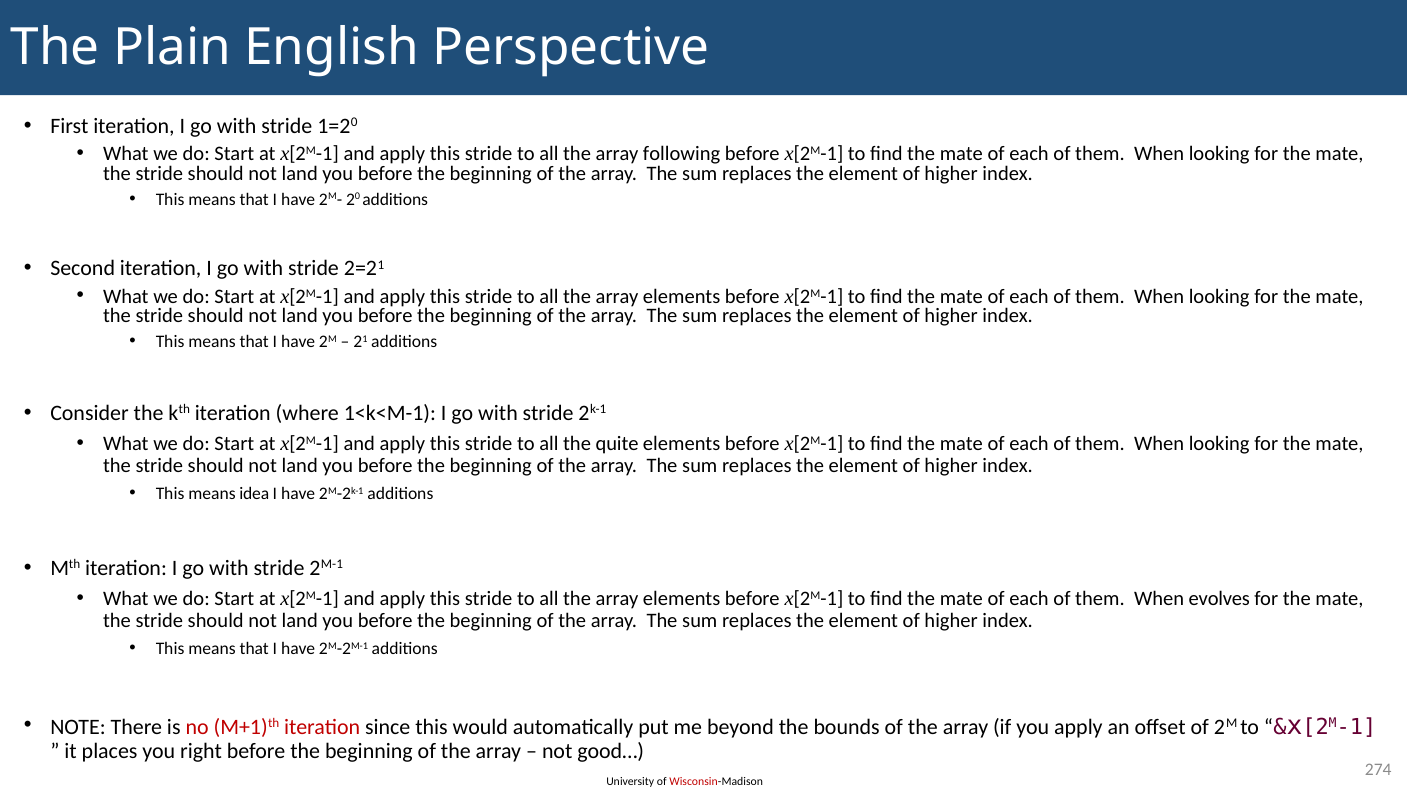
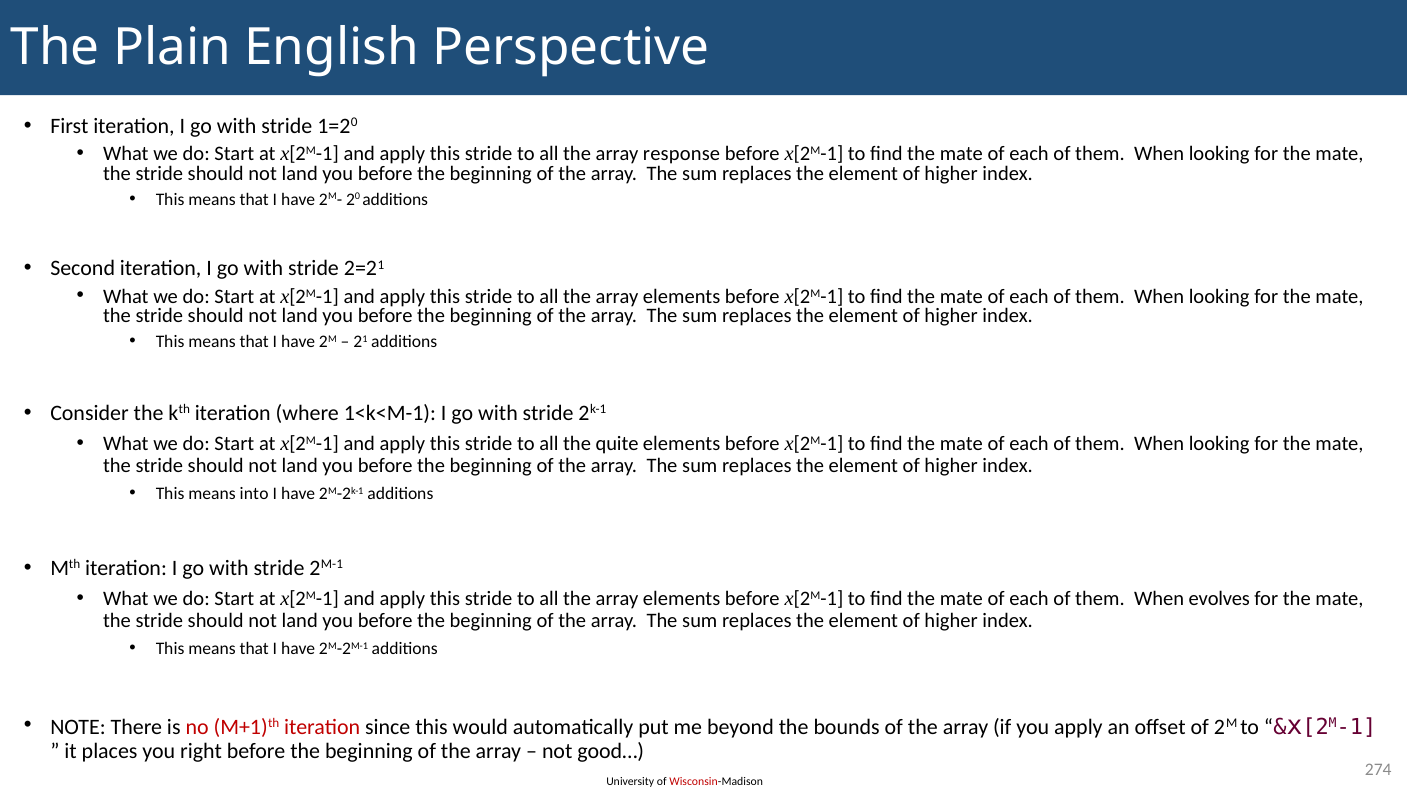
following: following -> response (682, 154)
idea: idea -> into (254, 493)
